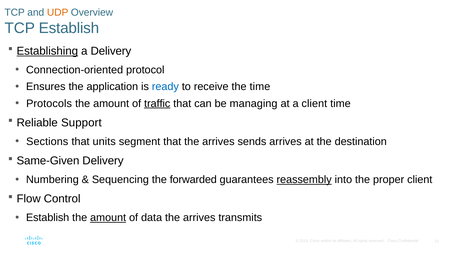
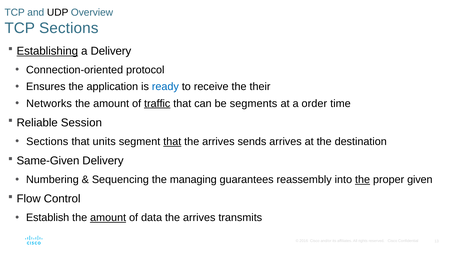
UDP colour: orange -> black (58, 13)
TCP Establish: Establish -> Sections (69, 28)
the time: time -> their (260, 87)
Protocols: Protocols -> Networks (49, 103)
managing: managing -> segments (254, 103)
a client: client -> order (314, 103)
Support: Support -> Session (81, 122)
that underline: none -> present (172, 141)
forwarded: forwarded -> managing (193, 179)
reassembly underline: present -> none (304, 179)
the underline: none -> present (363, 179)
proper client: client -> given (420, 179)
